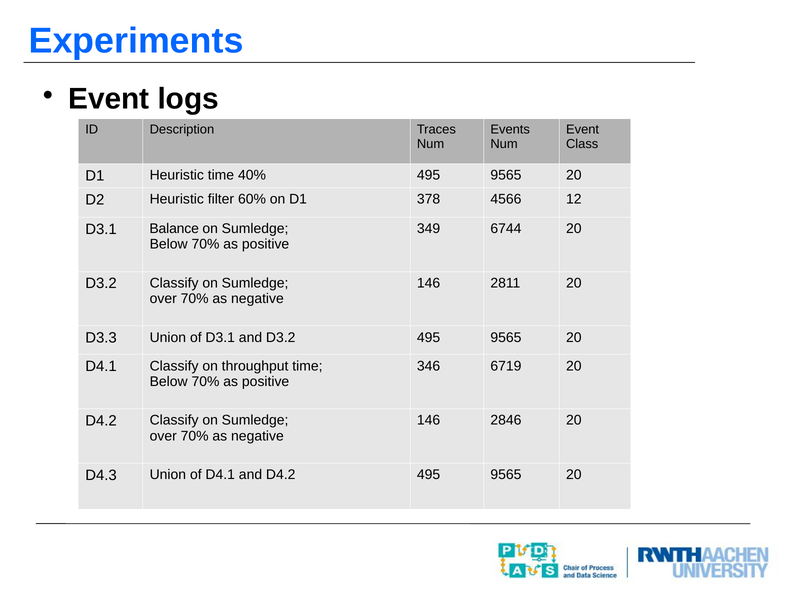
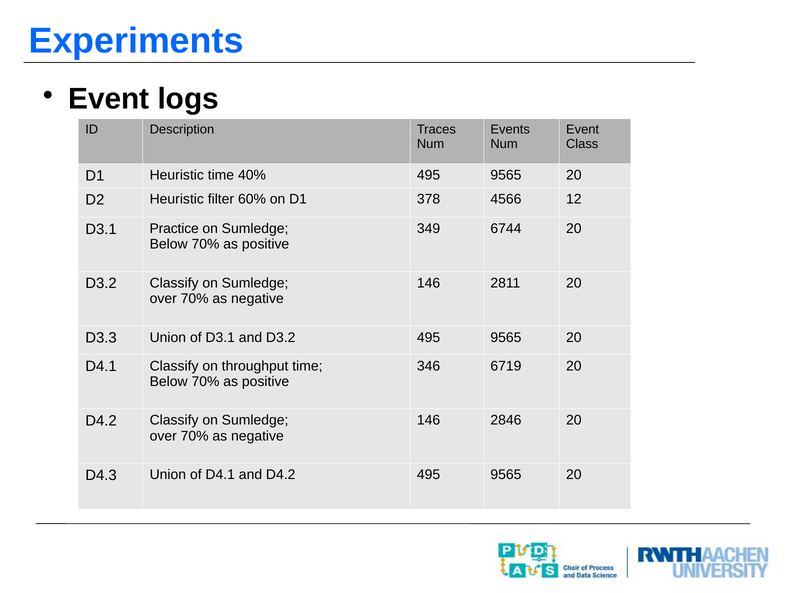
Balance: Balance -> Practice (174, 228)
